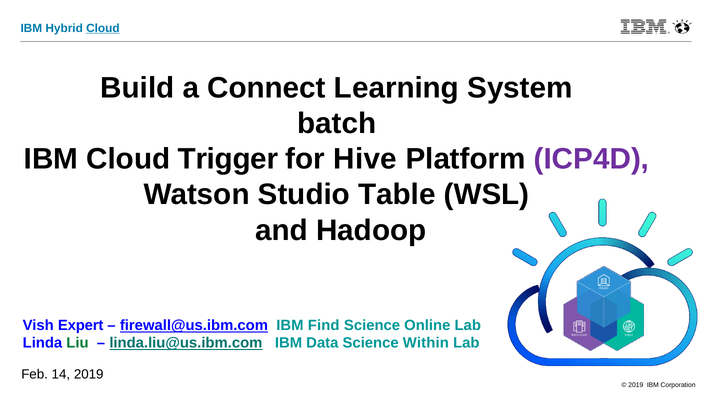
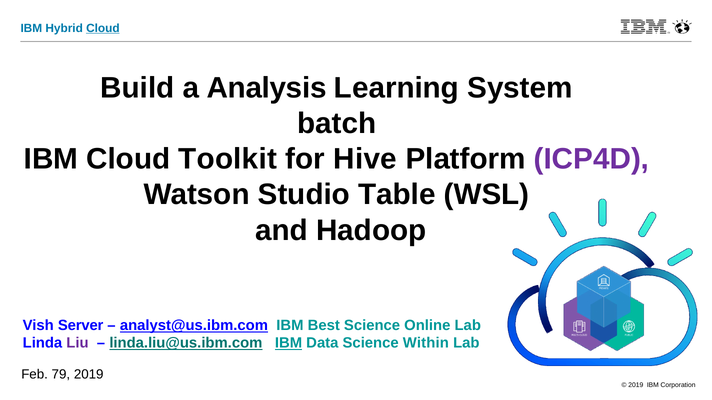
Connect: Connect -> Analysis (267, 88)
Trigger: Trigger -> Toolkit (228, 159)
Expert: Expert -> Server (81, 326)
firewall@us.ibm.com: firewall@us.ibm.com -> analyst@us.ibm.com (194, 326)
Find: Find -> Best (324, 326)
Liu colour: green -> purple (77, 344)
IBM underline: none -> present (289, 344)
14: 14 -> 79 (61, 375)
